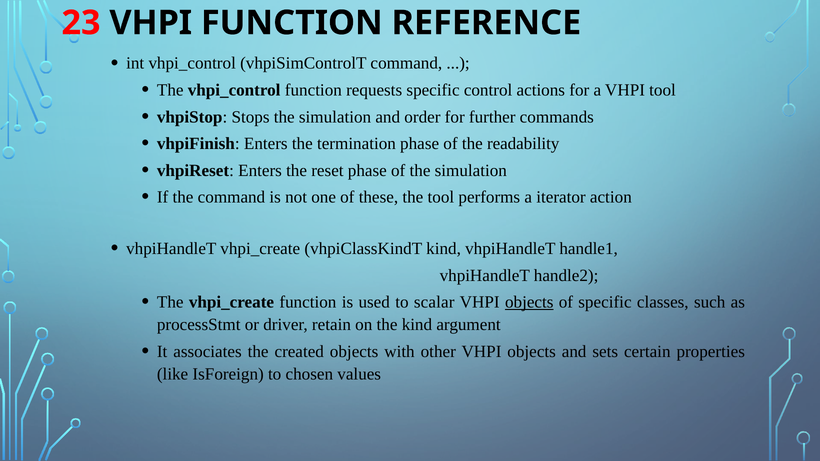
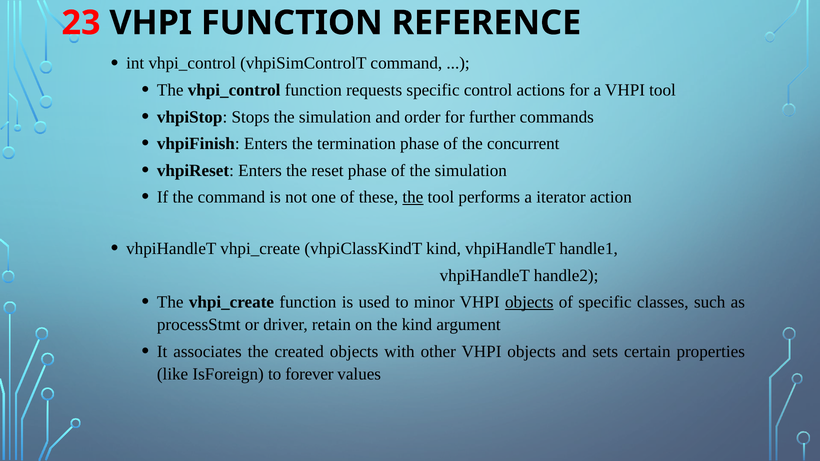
readability: readability -> concurrent (523, 144)
the underline: none -> present (413, 197)
scalar: scalar -> minor (434, 302)
chosen: chosen -> forever (309, 374)
